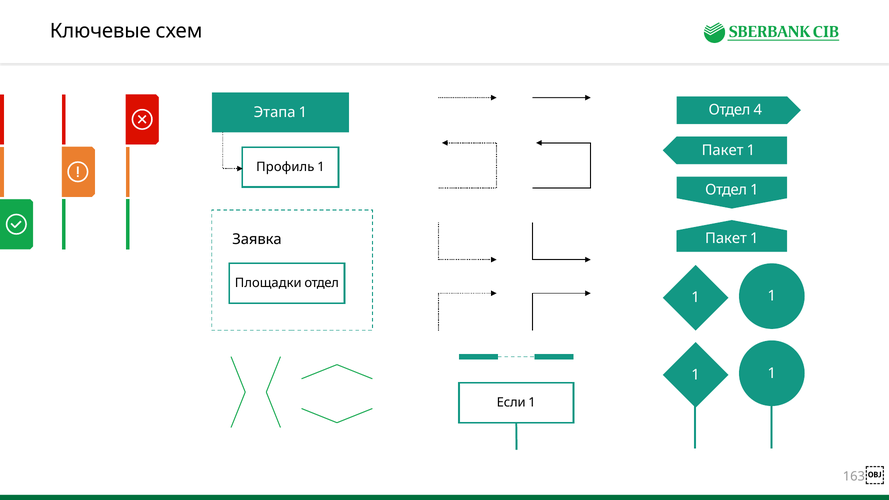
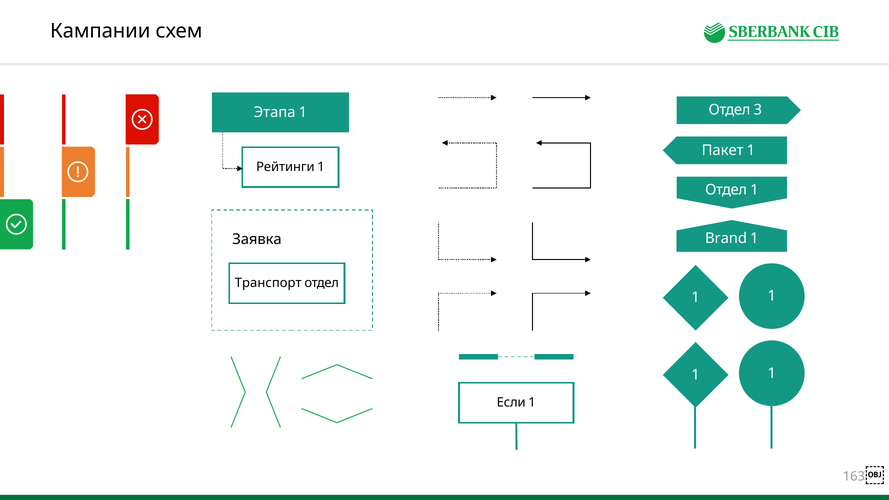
Ключевые: Ключевые -> Кампании (100, 31)
4: 4 -> 3 (758, 110)
Профиль: Профиль -> Рейтинги (285, 167)
Пакет: Пакет -> Brand (726, 238)
Площадки: Площадки -> Транспорт (268, 283)
